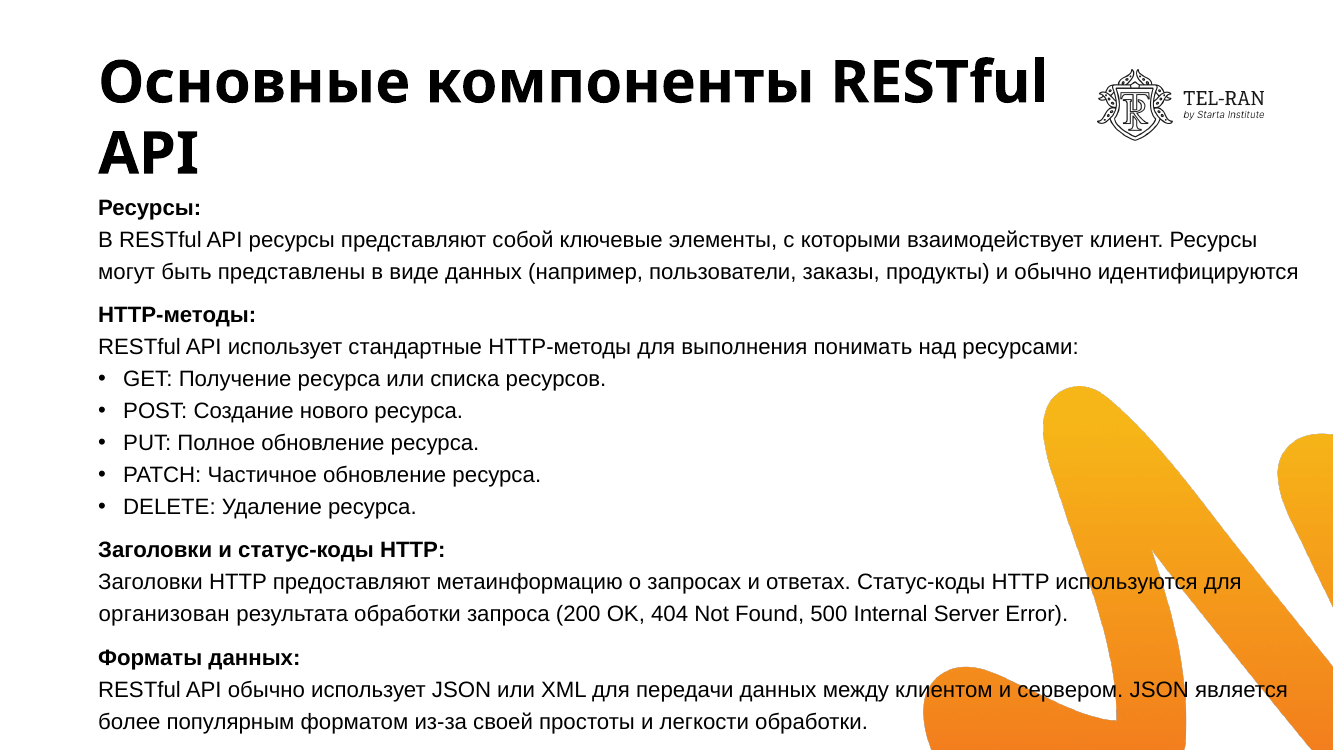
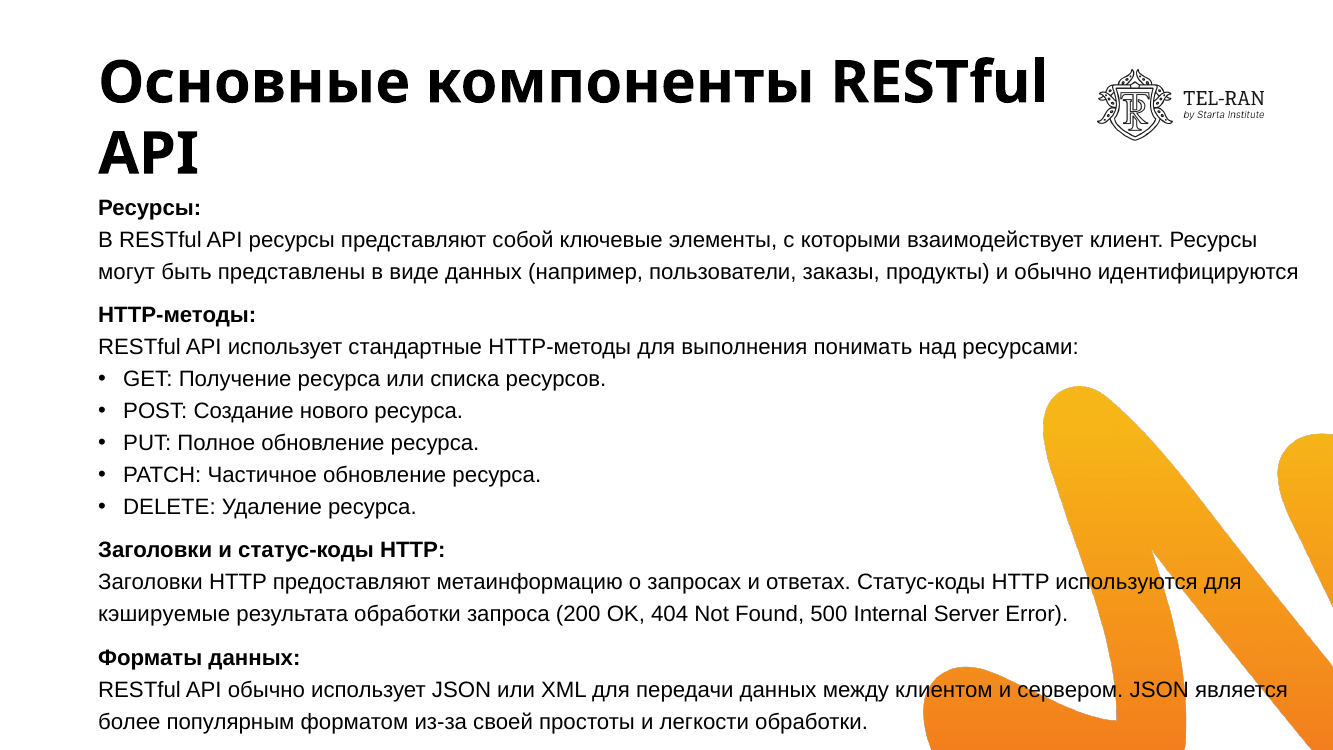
организован: организован -> кэшируемые (164, 614)
